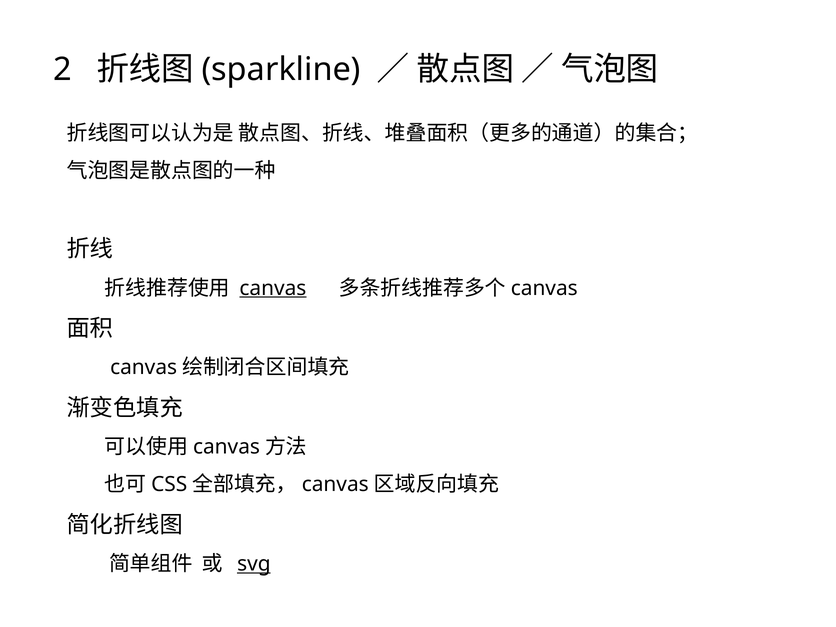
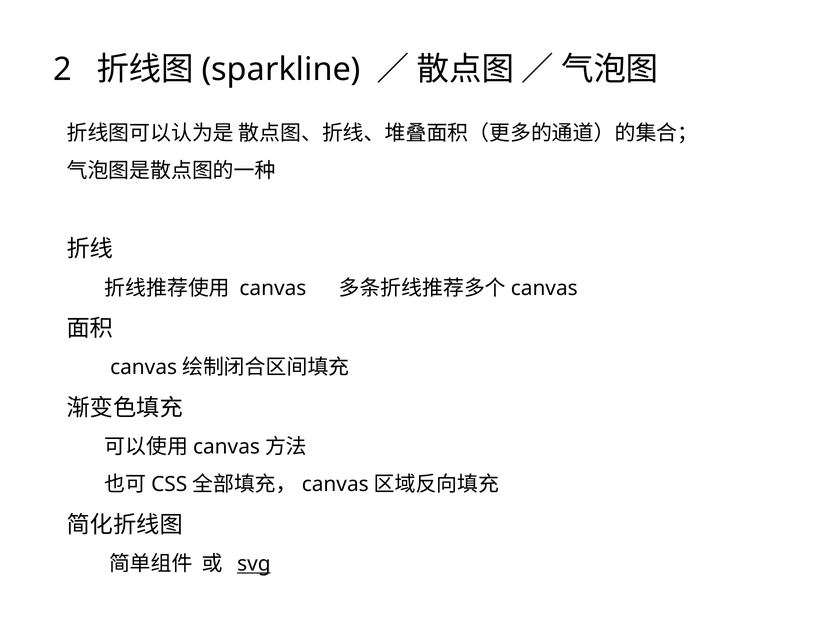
canvas underline: present -> none (273, 288)
